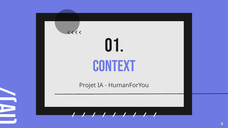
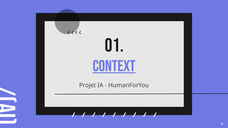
Context underline: none -> present (114, 66)
